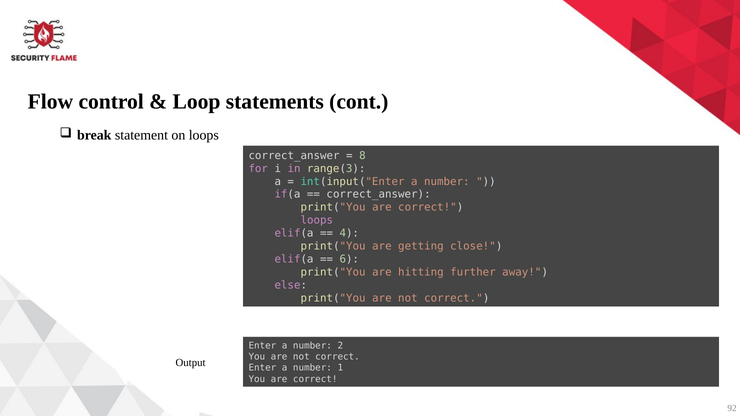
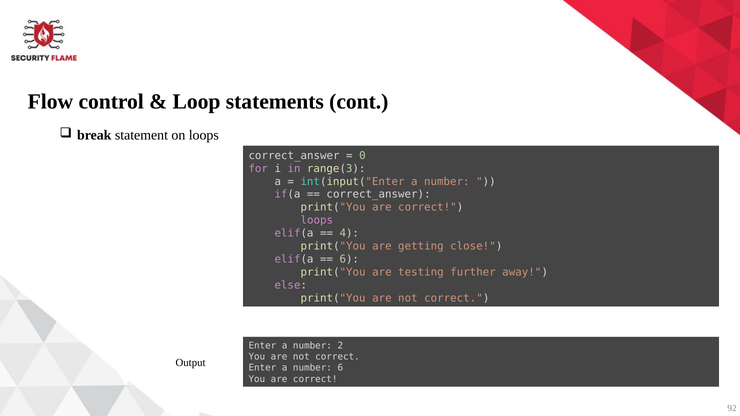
8: 8 -> 0 (362, 156)
hitting: hitting -> testing (421, 272)
number 1: 1 -> 6 (340, 368)
